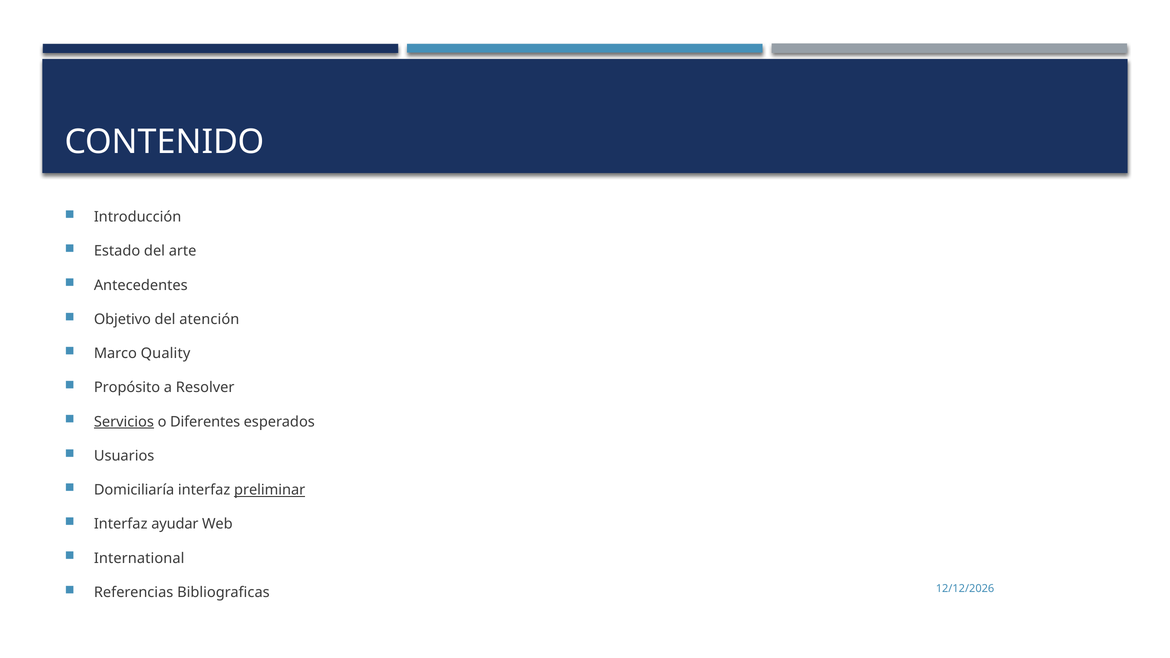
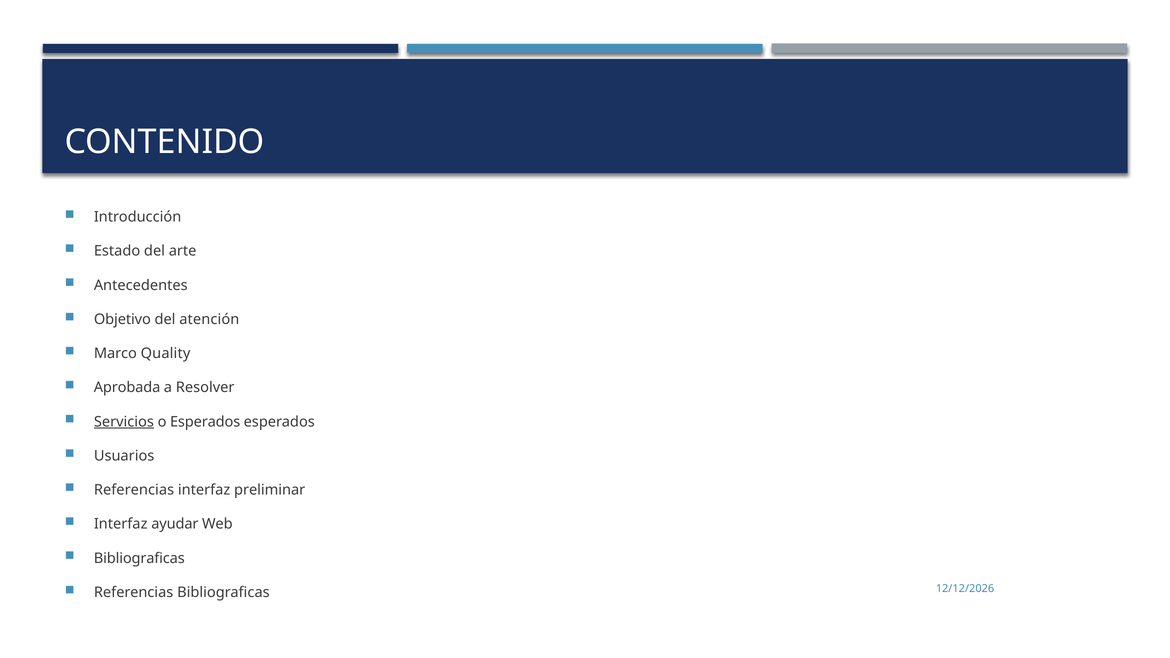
Propósito: Propósito -> Aprobada (127, 388)
o Diferentes: Diferentes -> Esperados (205, 422)
Domiciliaría: Domiciliaría -> Referencias (134, 490)
preliminar underline: present -> none (270, 490)
International: International -> Bibliograficas (139, 558)
